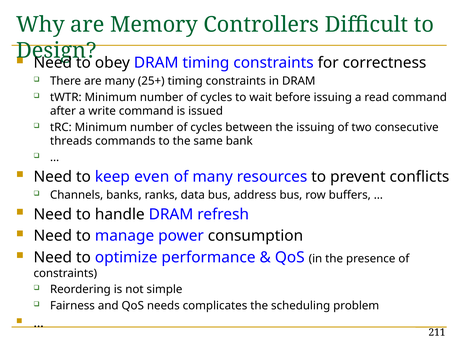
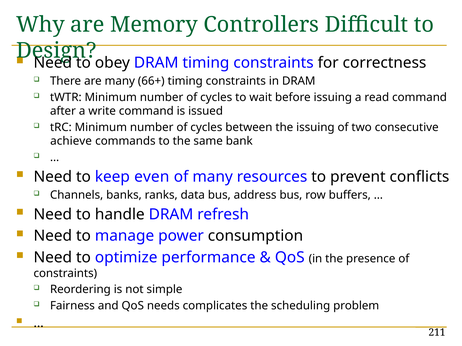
25+: 25+ -> 66+ (151, 81)
threads: threads -> achieve (71, 141)
